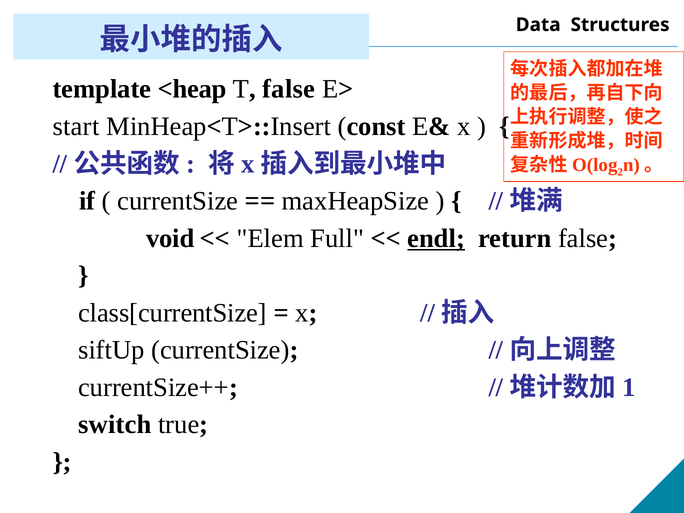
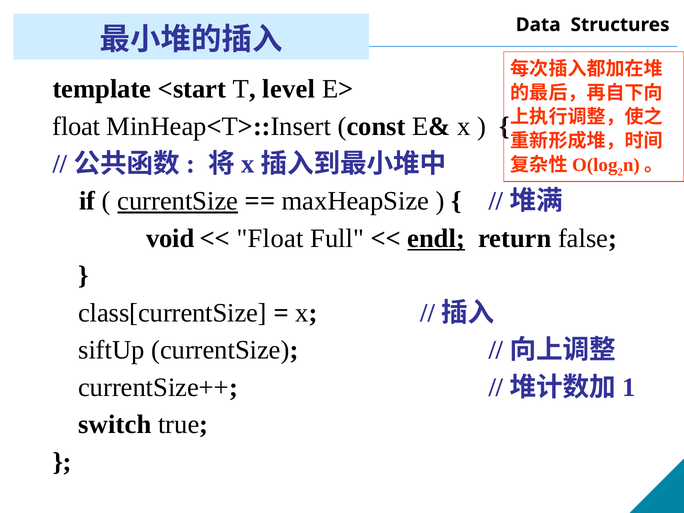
<heap: <heap -> <start (192, 89)
T false: false -> level (289, 89)
start: start -> float (76, 126)
currentSize underline: none -> present (178, 201)
Elem: Elem -> Float (270, 238)
